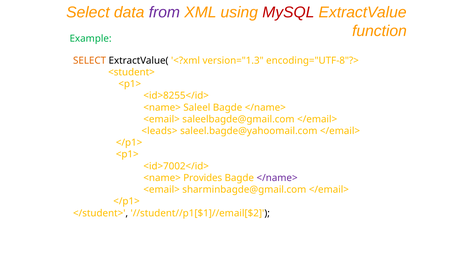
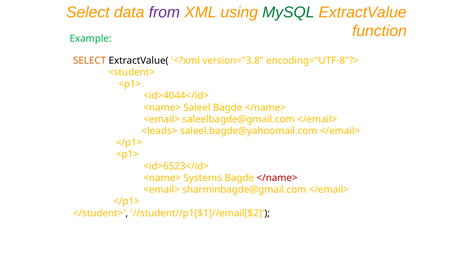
MySQL colour: red -> green (288, 12)
version="1.3: version="1.3 -> version="3.8 (233, 60)
<id>8255</id>: <id>8255</id> -> <id>4044</id> (176, 96)
<id>7002</id>: <id>7002</id> -> <id>6523</id> (176, 166)
Provides: Provides -> Systems (203, 178)
</name> colour: purple -> red (277, 178)
